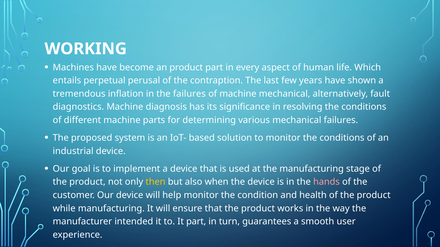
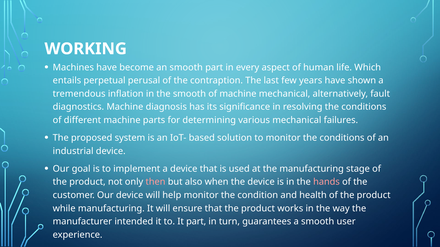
an product: product -> smooth (186, 68)
the failures: failures -> smooth (189, 94)
then colour: yellow -> pink (156, 182)
